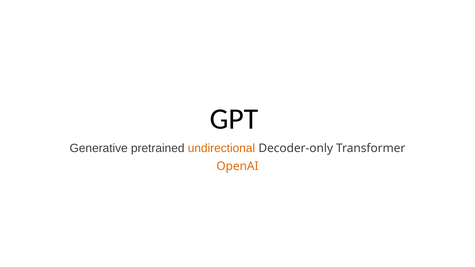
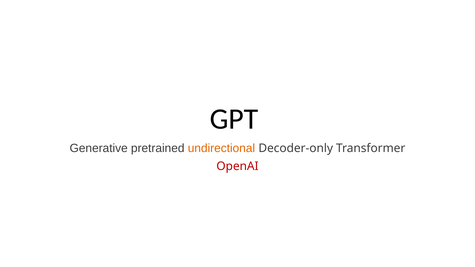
OpenAI colour: orange -> red (237, 166)
